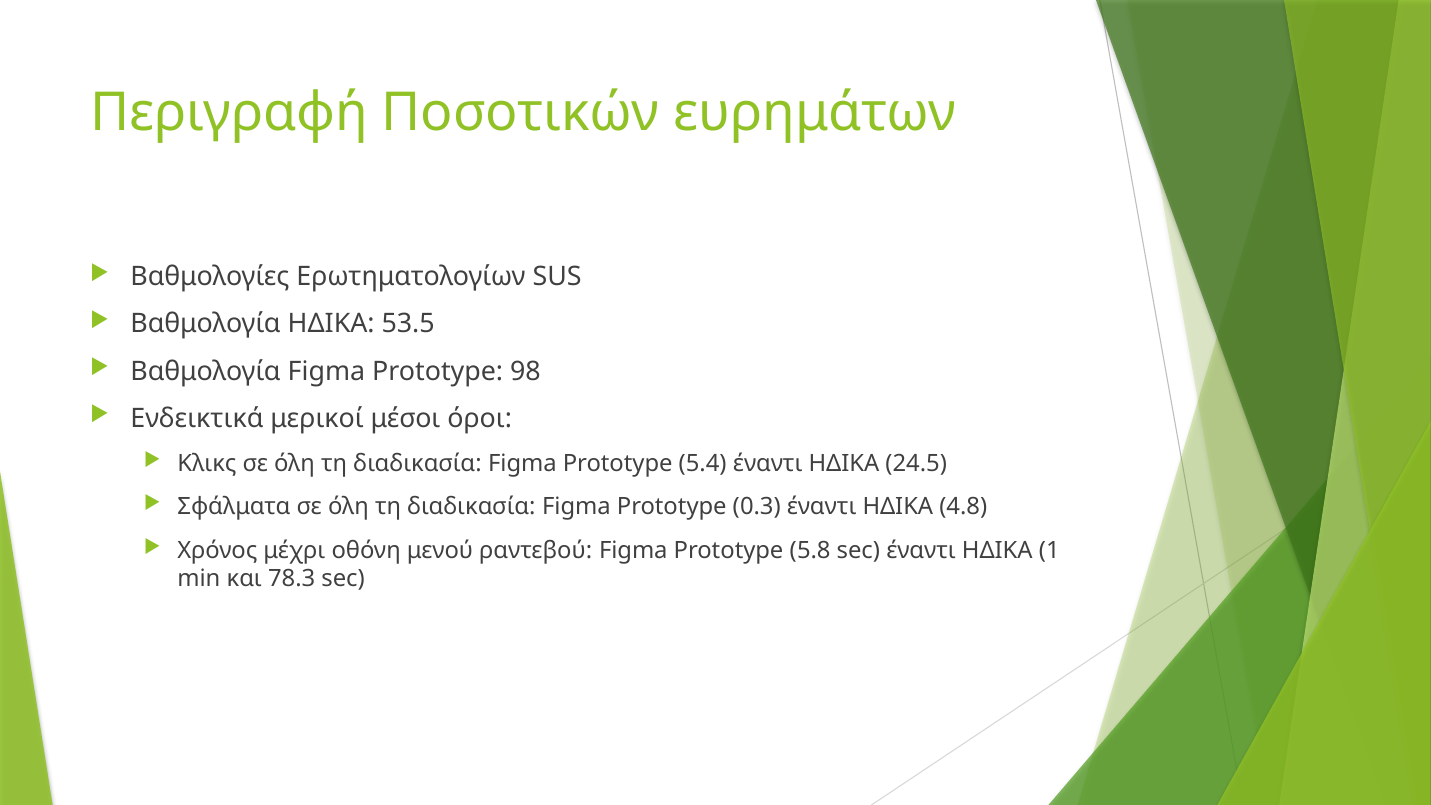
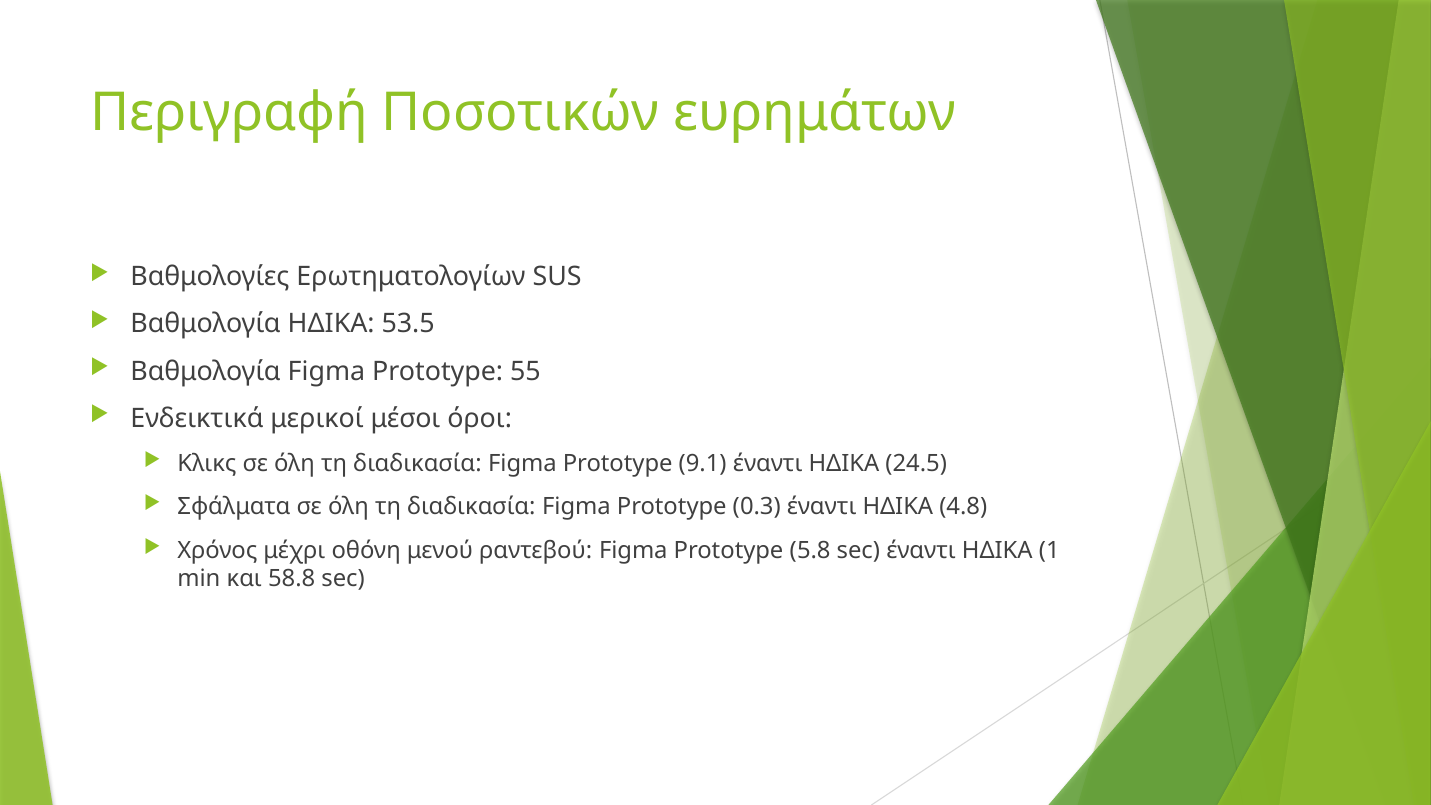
98: 98 -> 55 (525, 371)
5.4: 5.4 -> 9.1 (703, 463)
78.3: 78.3 -> 58.8 (292, 579)
